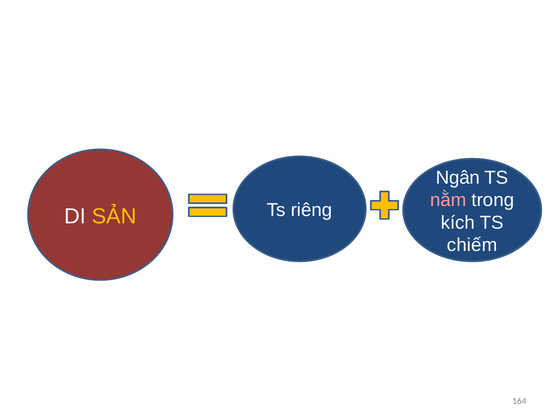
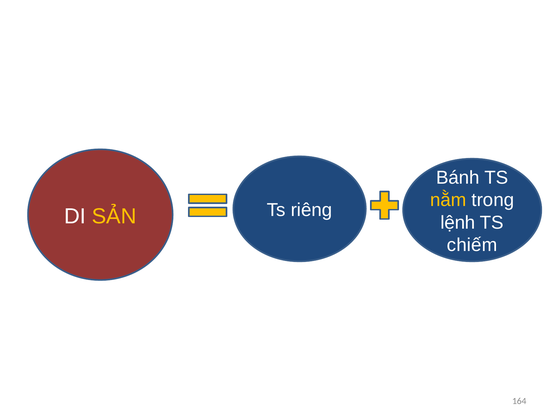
Ngân: Ngân -> Bánh (458, 178)
nằm colour: pink -> yellow (448, 200)
kích: kích -> lệnh (458, 223)
